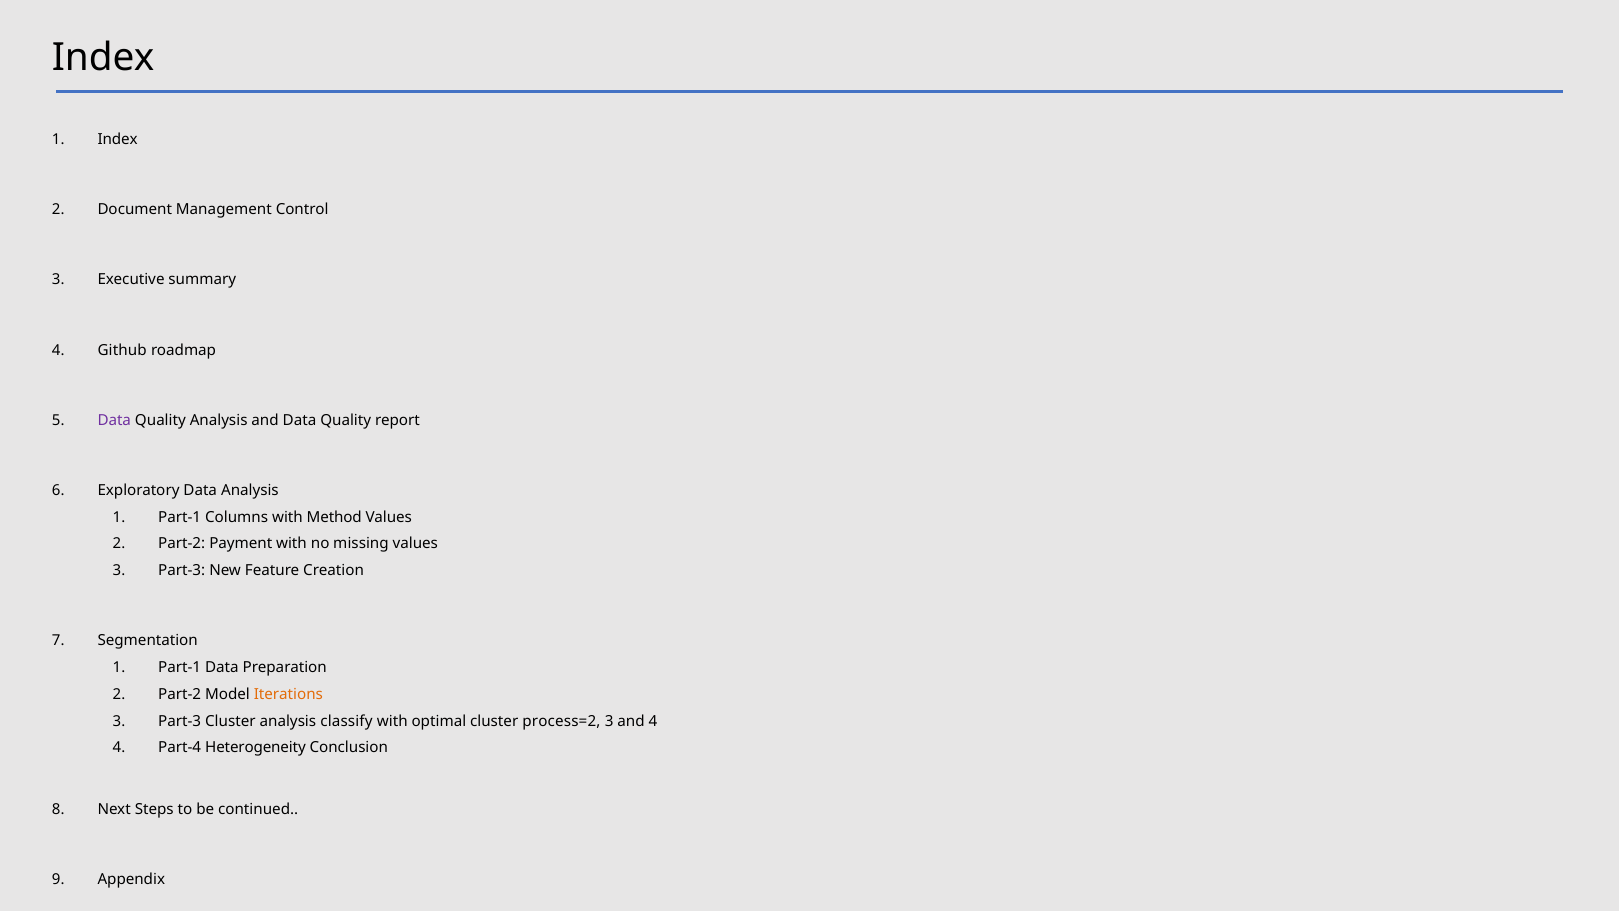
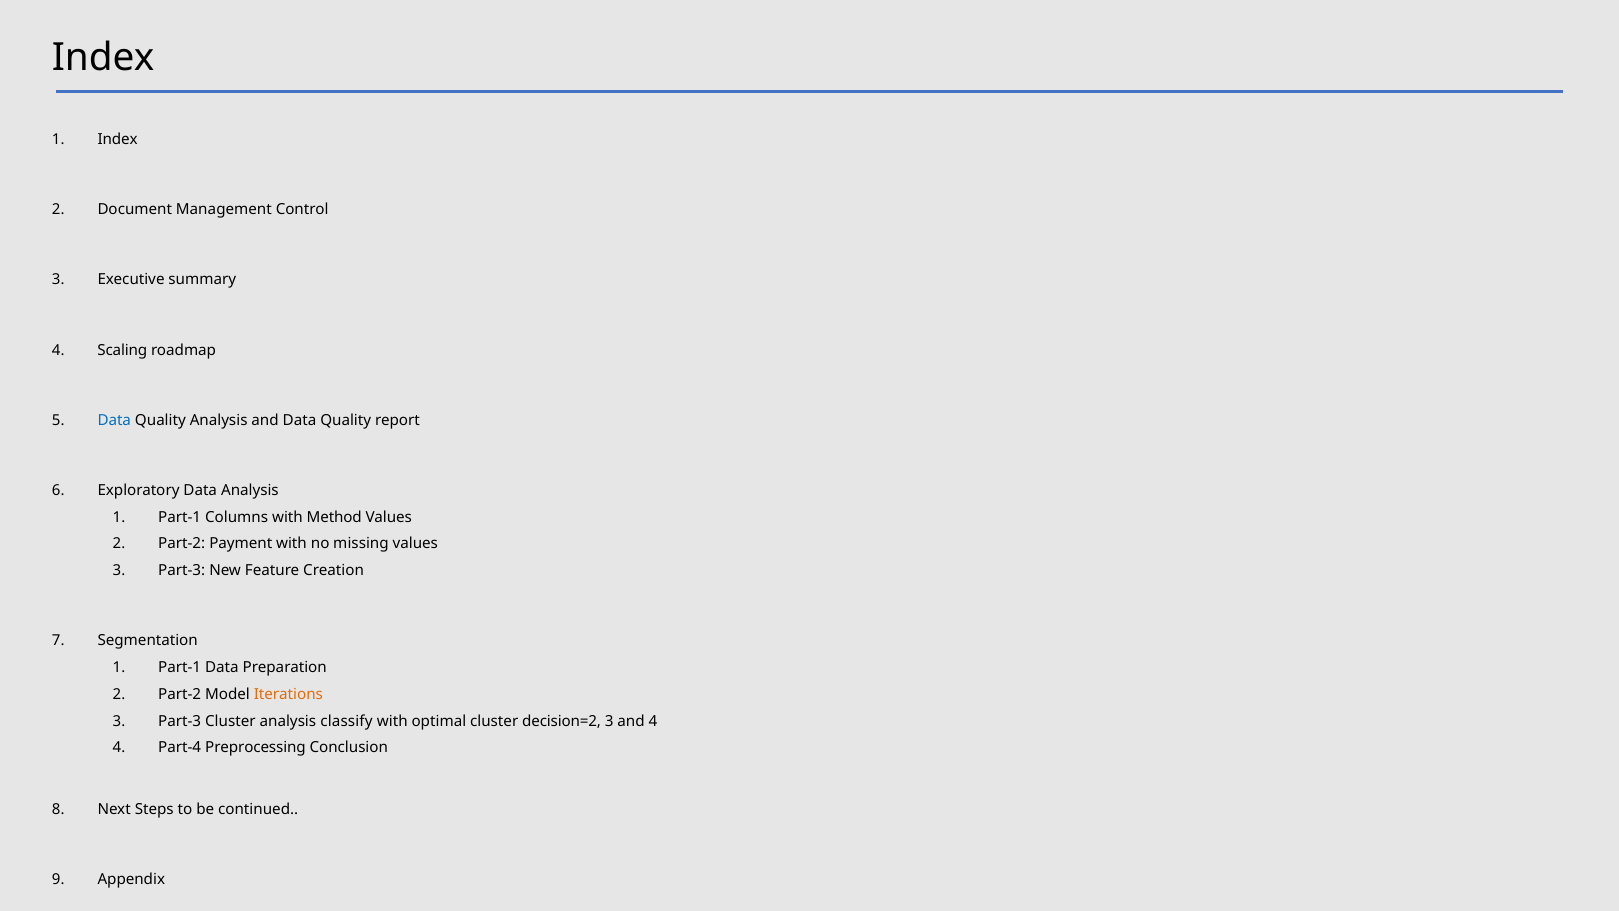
Github: Github -> Scaling (122, 350)
Data colour: purple -> blue (114, 420)
process=2: process=2 -> decision=2 (562, 721)
Heterogeneity: Heterogeneity -> Preprocessing (255, 747)
